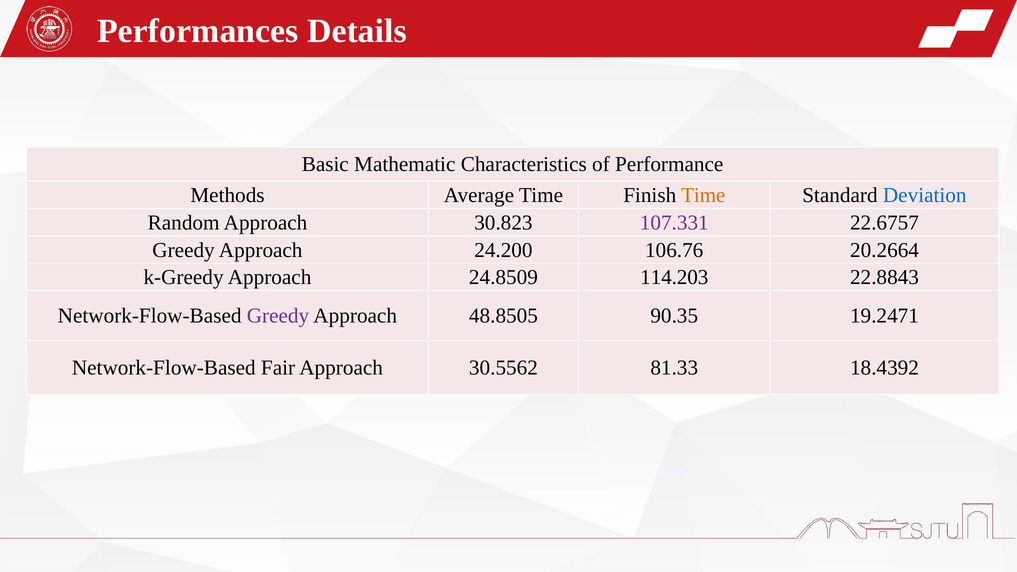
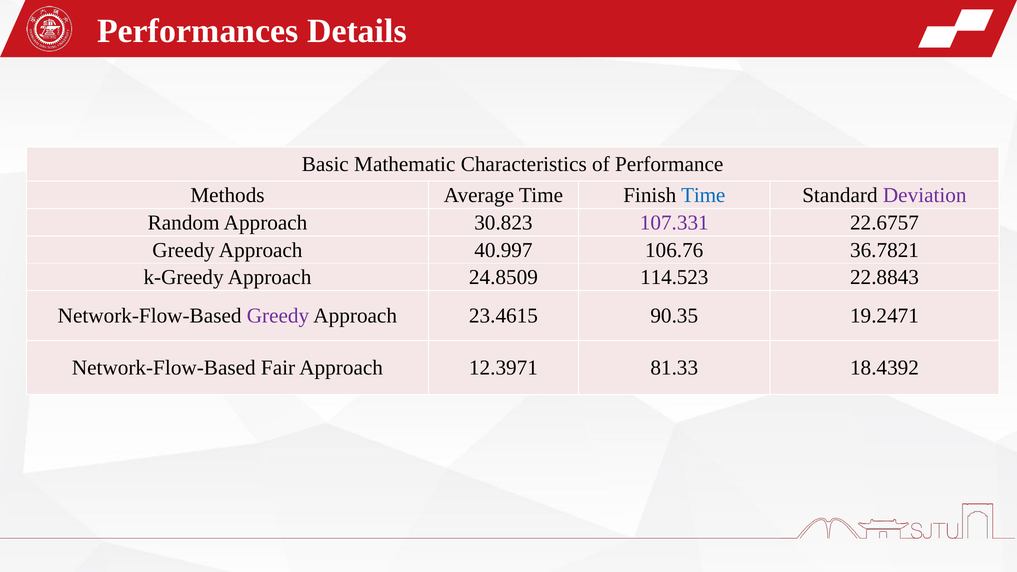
Time colour: orange -> blue (703, 195)
Deviation colour: blue -> purple (925, 195)
24.200: 24.200 -> 40.997 (503, 250)
20.2664: 20.2664 -> 36.7821 (884, 250)
114.203: 114.203 -> 114.523 (674, 277)
48.8505: 48.8505 -> 23.4615 (503, 316)
30.5562: 30.5562 -> 12.3971 (503, 368)
